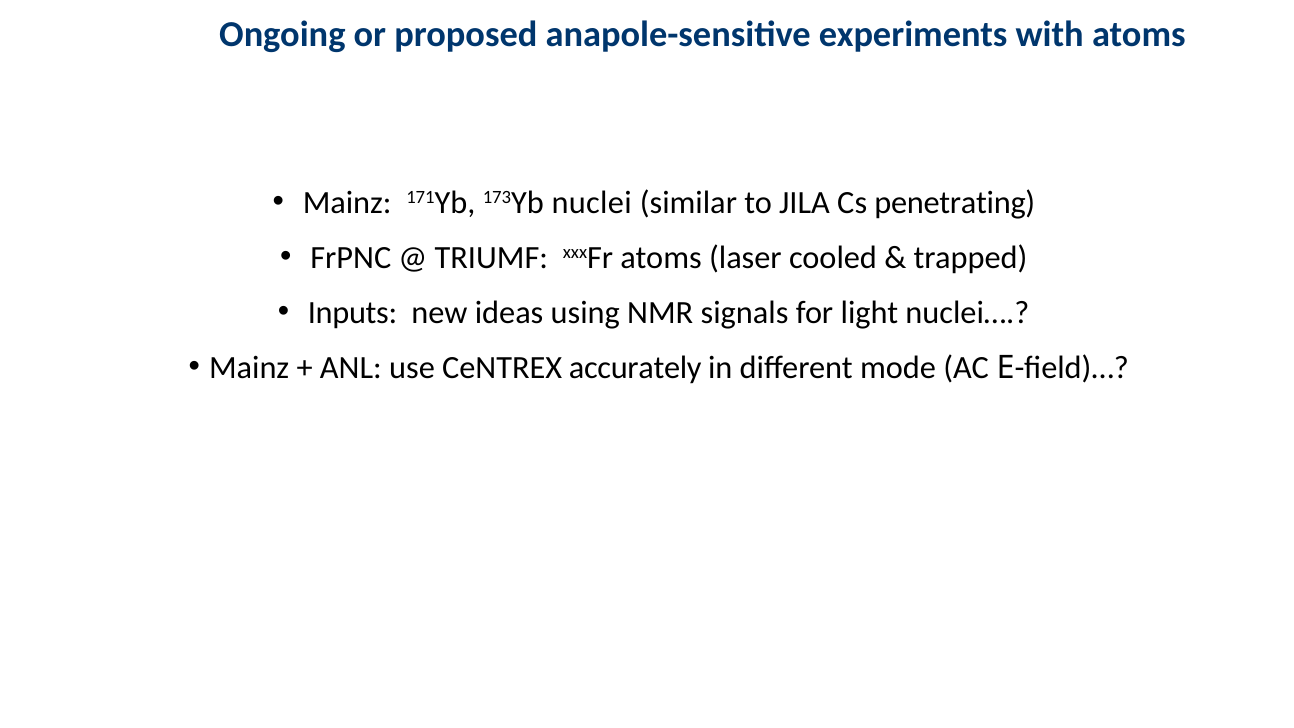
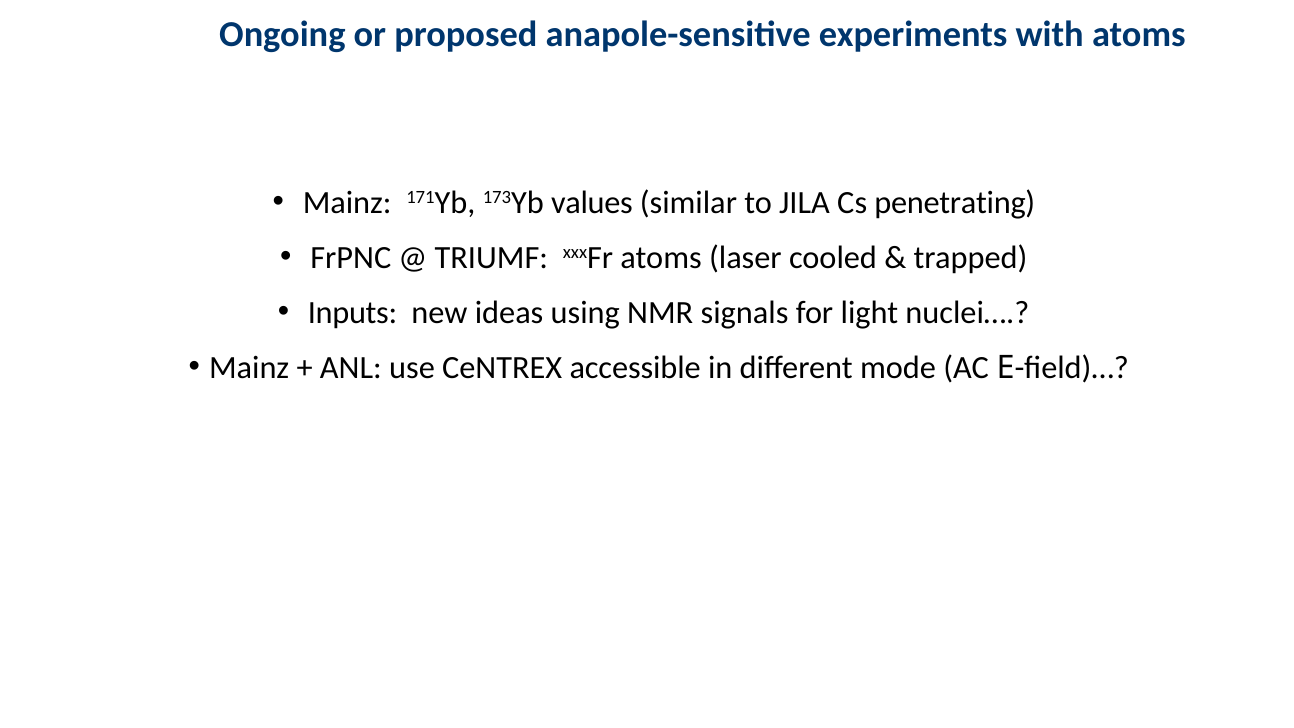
nuclei: nuclei -> values (592, 202)
accurately: accurately -> accessible (635, 367)
